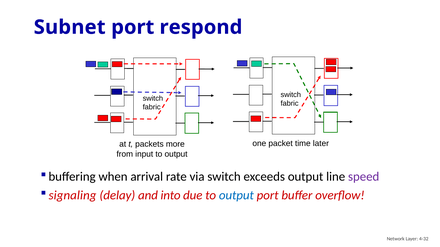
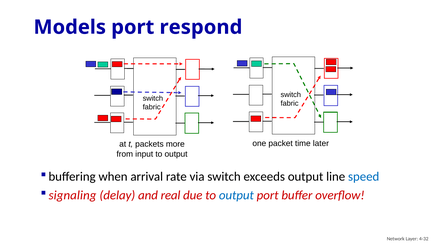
Subnet: Subnet -> Models (70, 27)
speed colour: purple -> blue (364, 177)
into: into -> real (171, 196)
